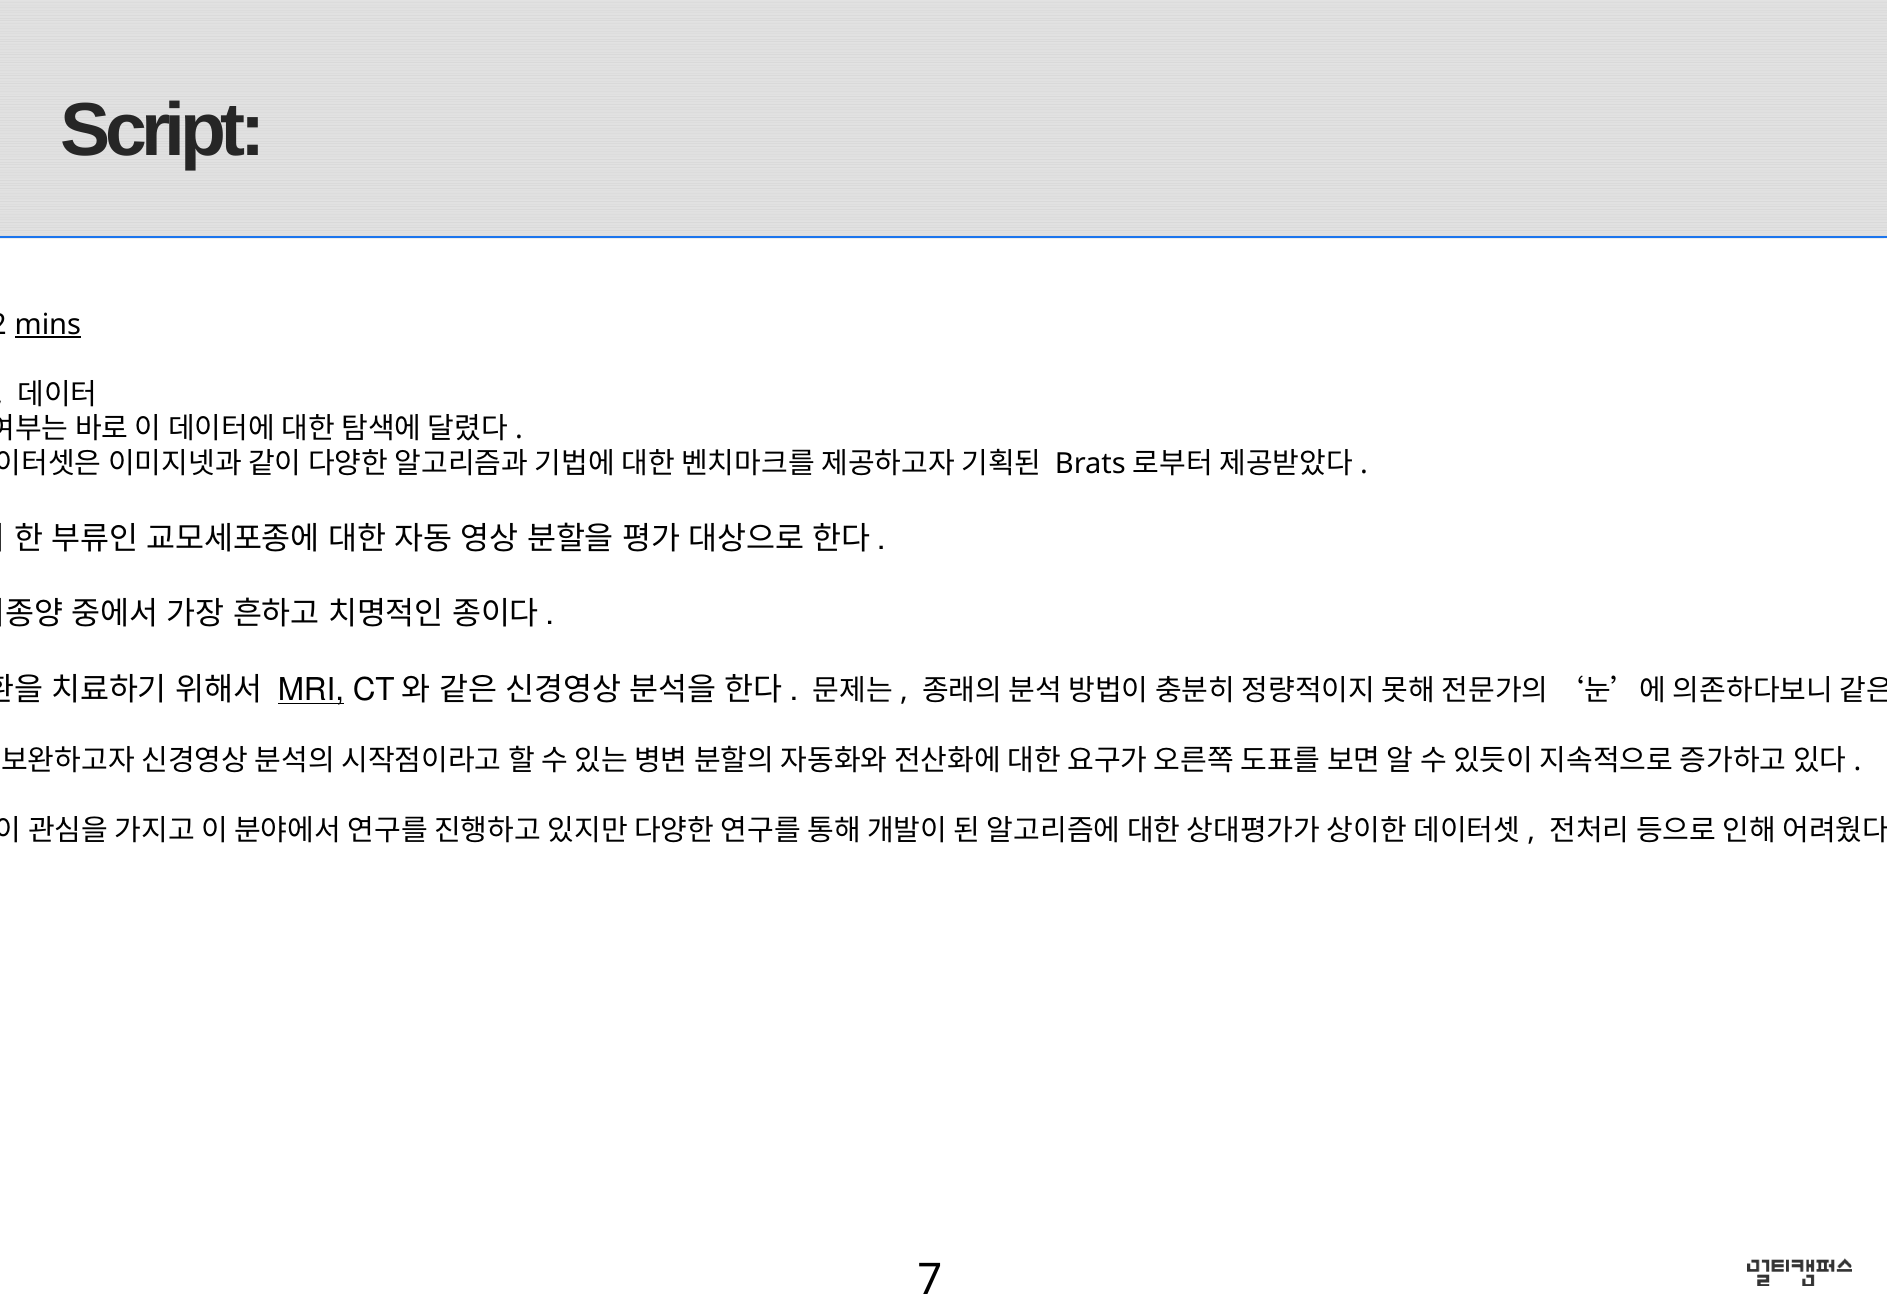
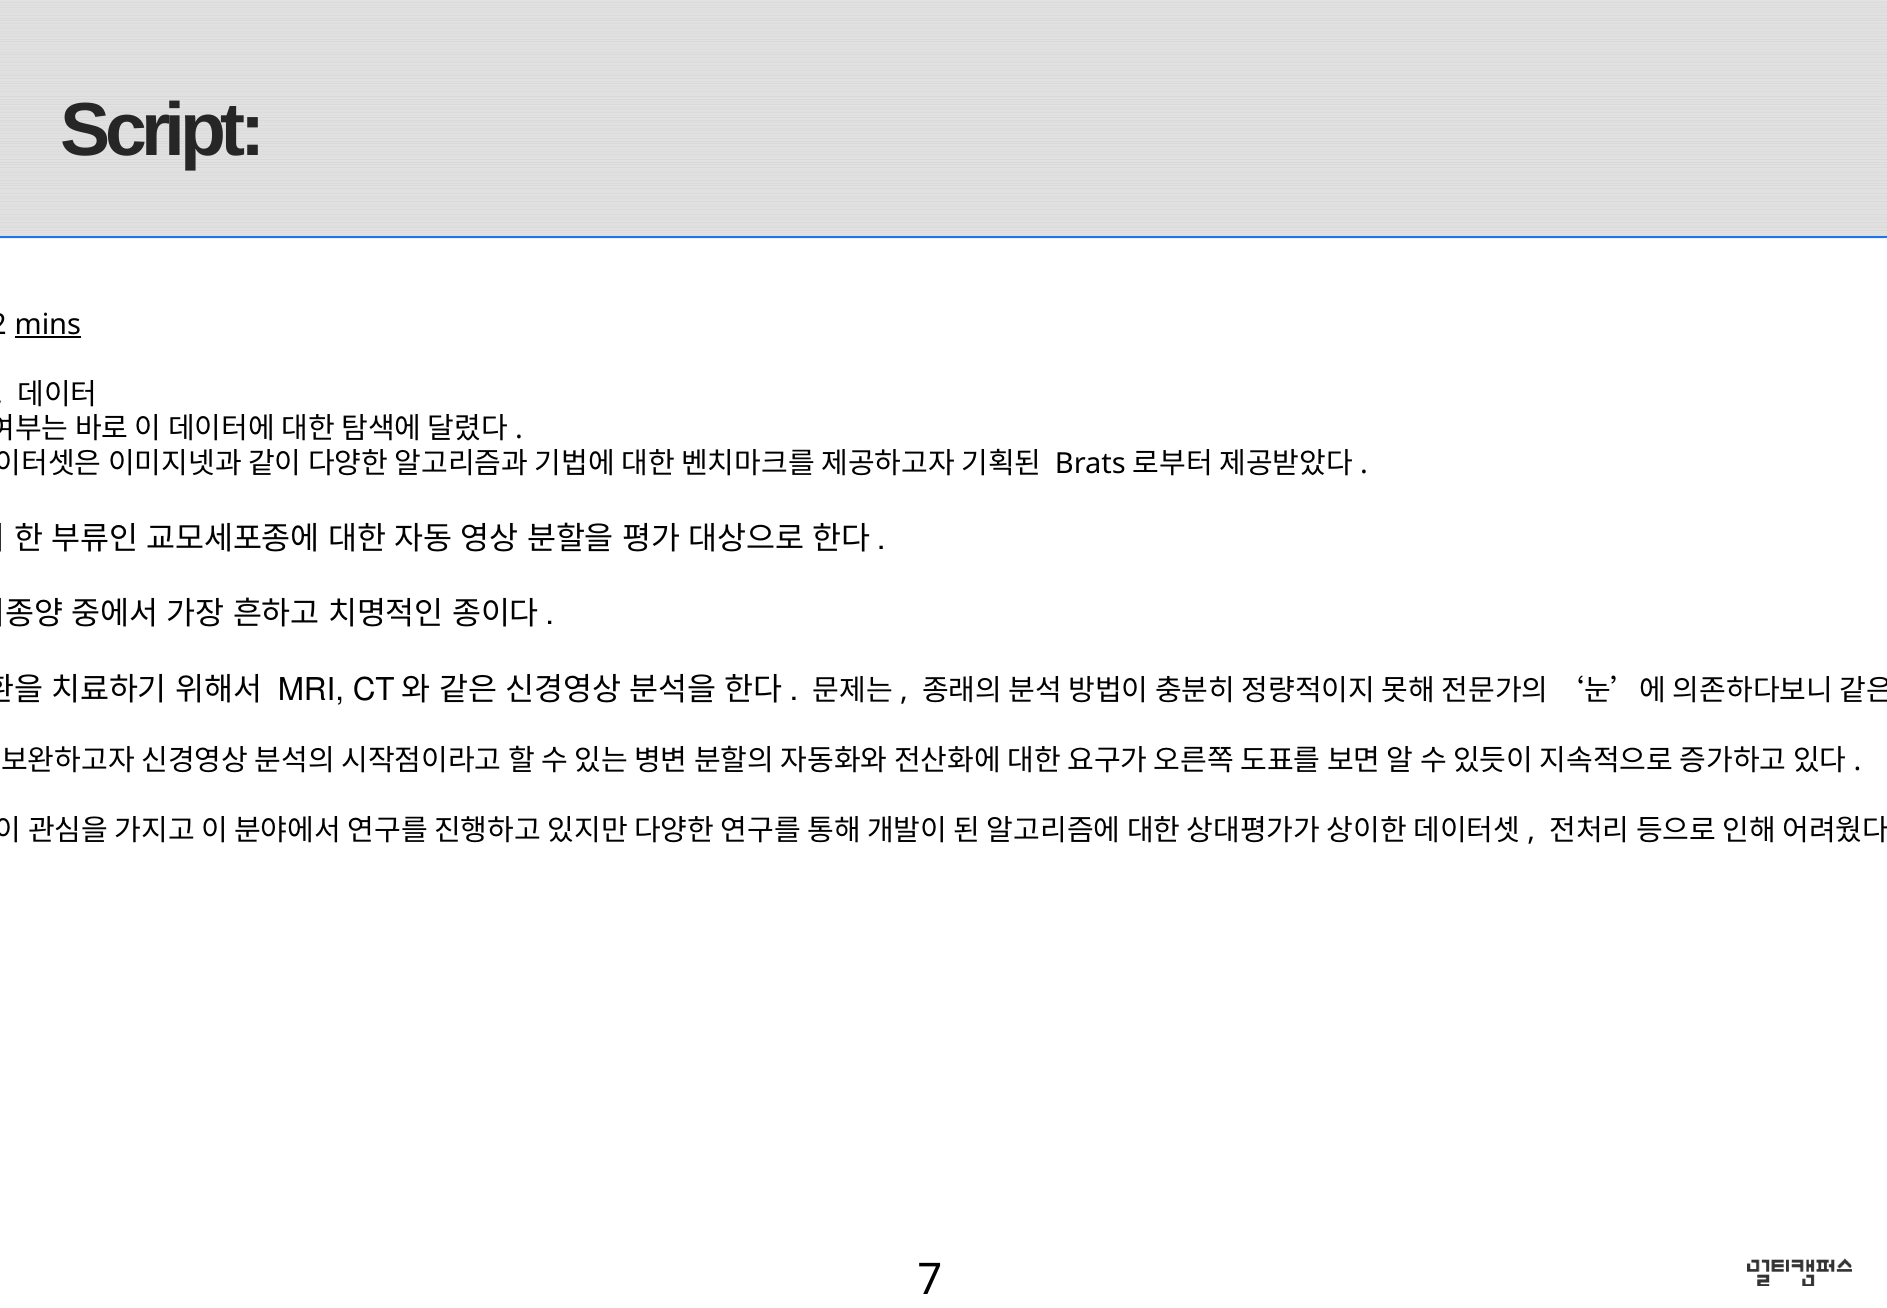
MRI underline: present -> none (311, 690)
